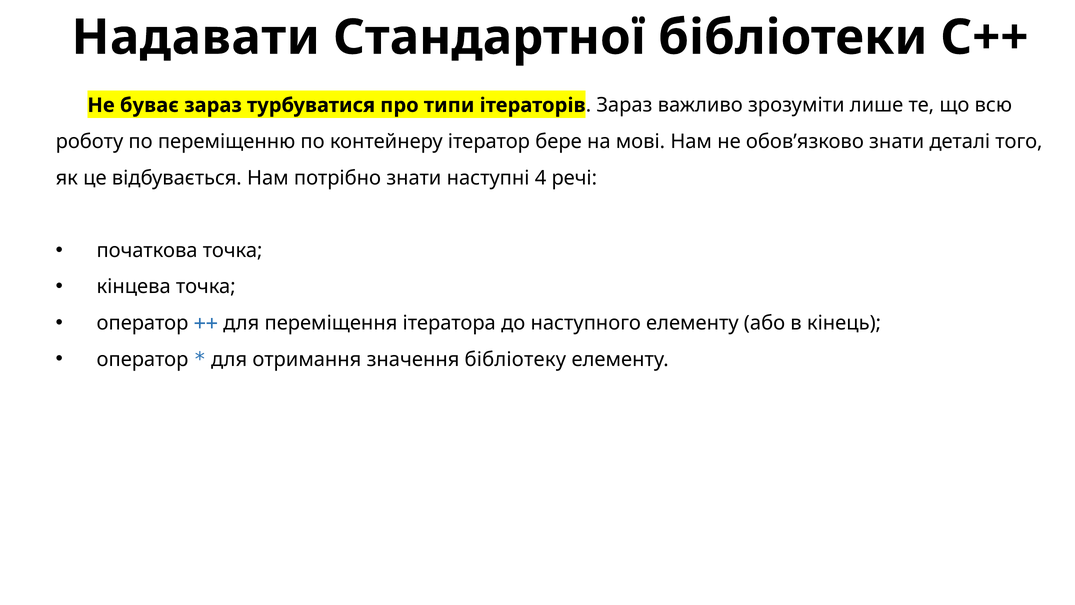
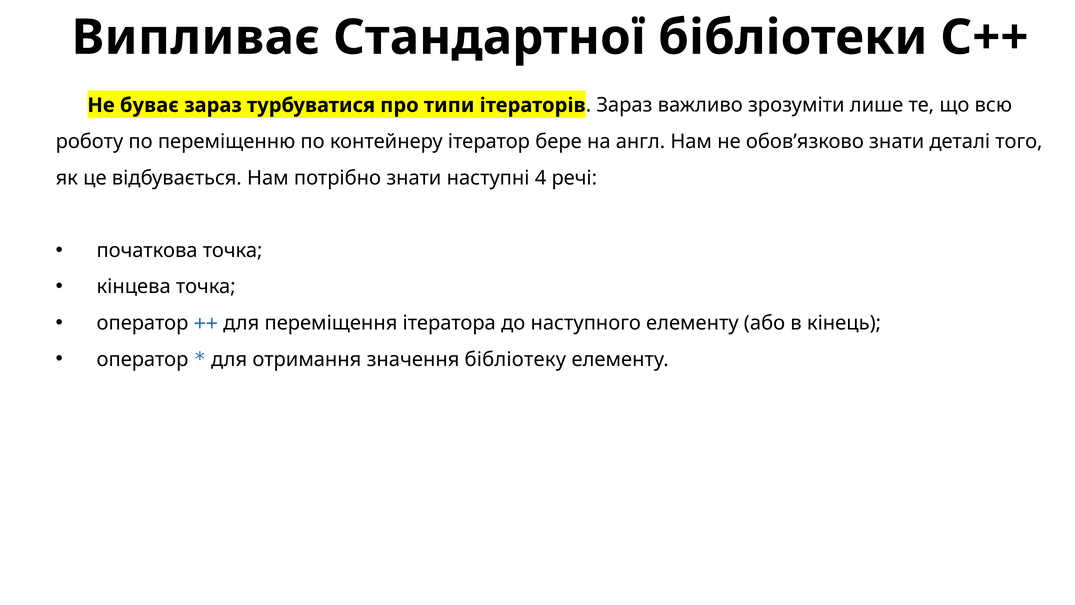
Надавати: Надавати -> Випливає (196, 38)
мові: мові -> англ (640, 142)
